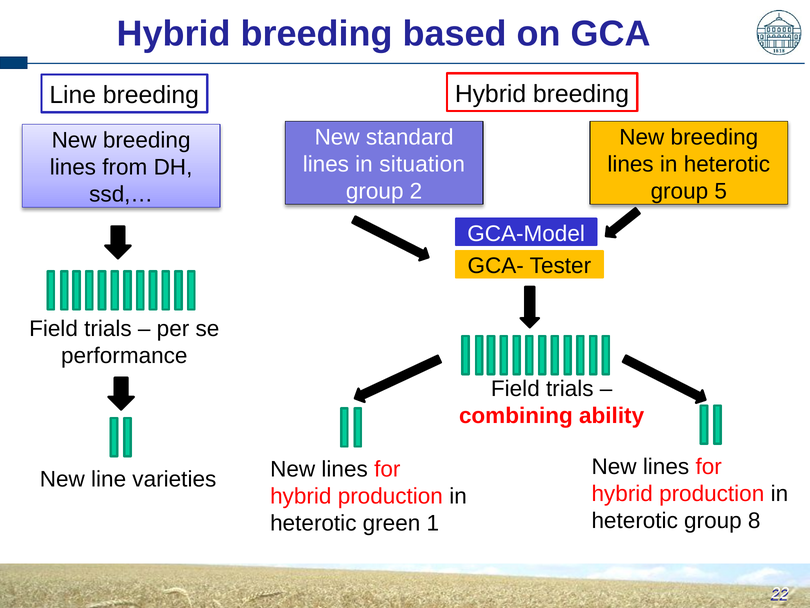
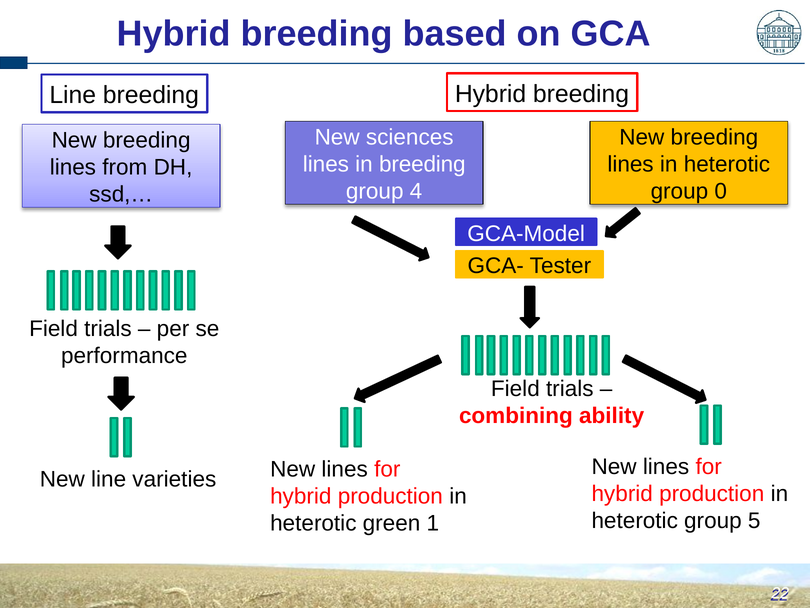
standard: standard -> sciences (410, 137)
in situation: situation -> breeding (422, 164)
2: 2 -> 4 (416, 191)
5: 5 -> 0 (721, 191)
8: 8 -> 5 (754, 520)
